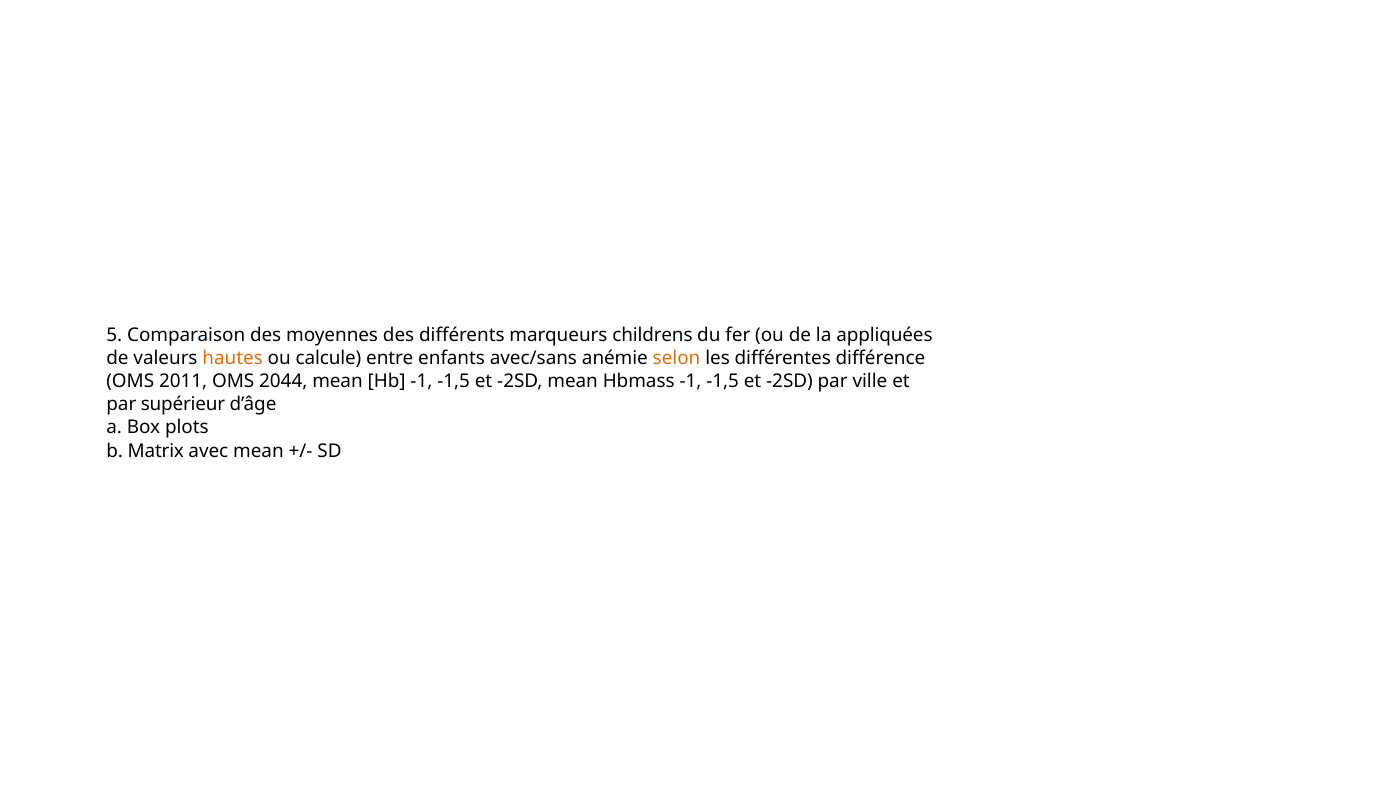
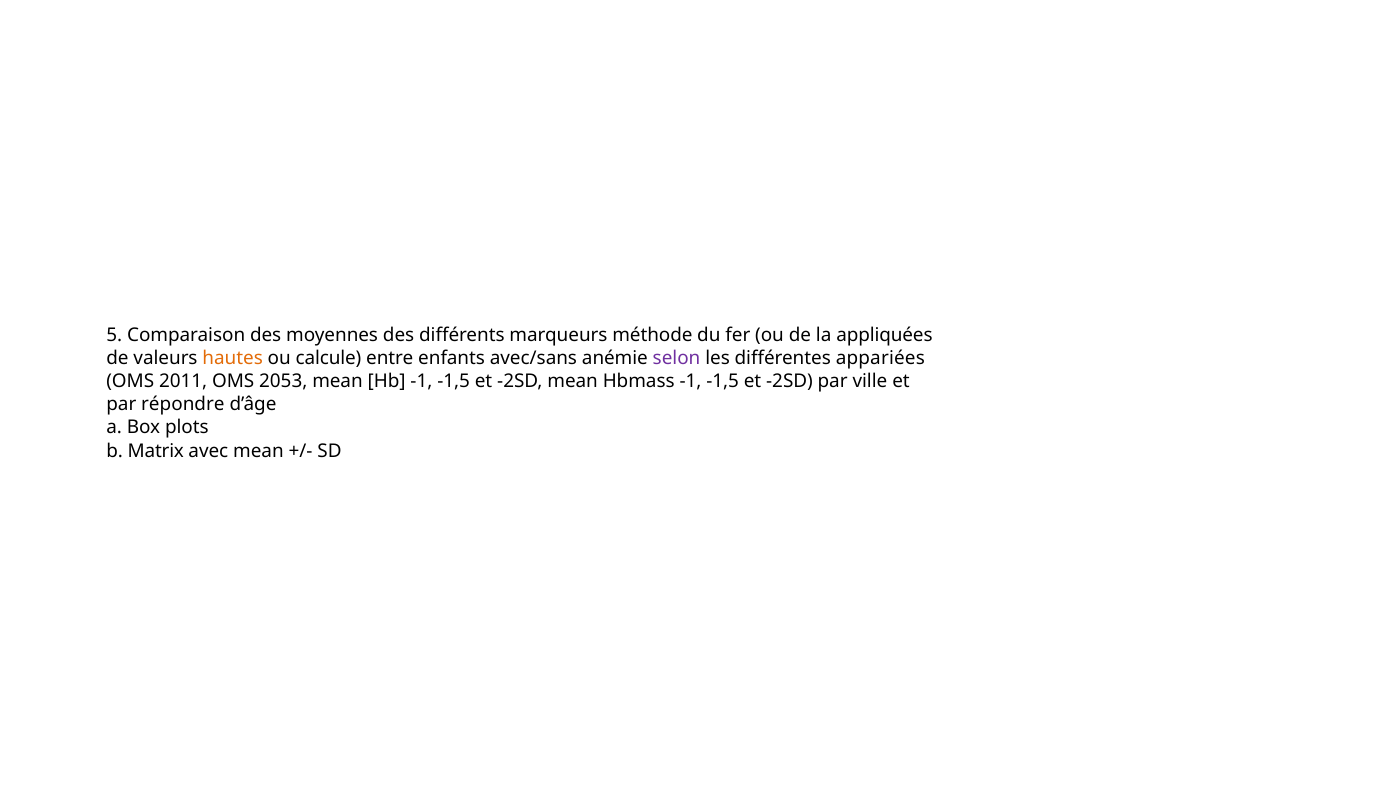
childrens: childrens -> méthode (652, 336)
selon colour: orange -> purple (677, 359)
différence: différence -> appariées (880, 359)
2044: 2044 -> 2053 (283, 382)
supérieur: supérieur -> répondre (183, 405)
